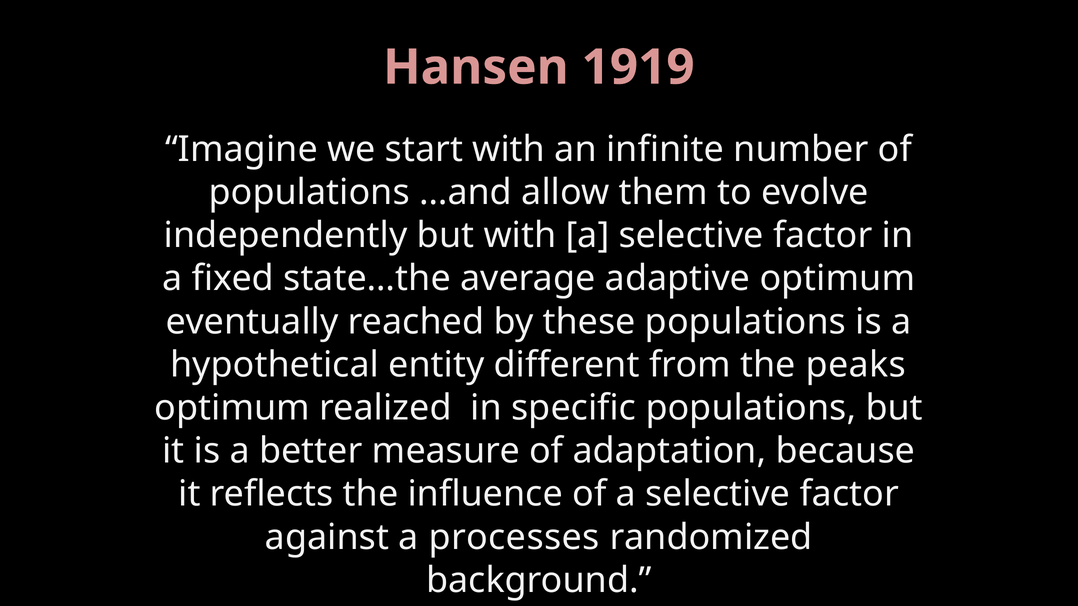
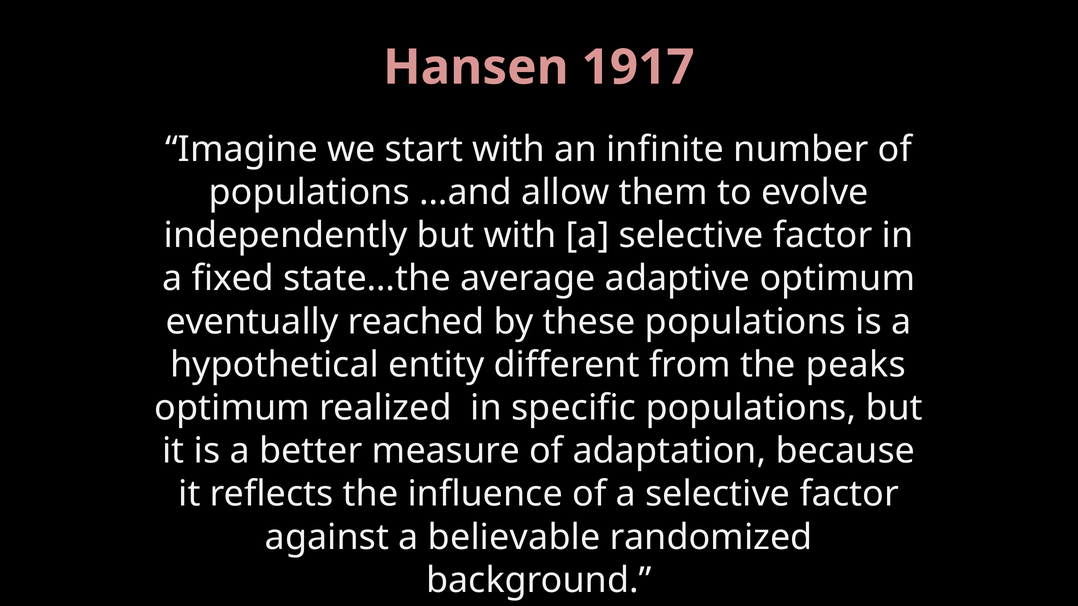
1919: 1919 -> 1917 (638, 67)
processes: processes -> believable (514, 538)
